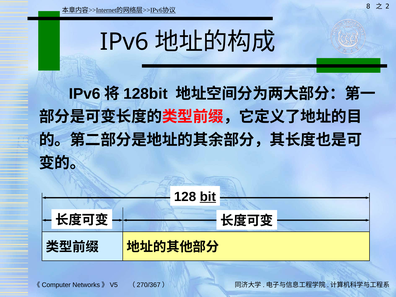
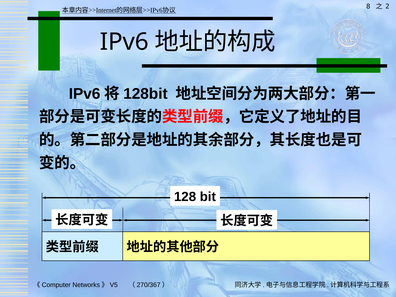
bit underline: present -> none (208, 197)
